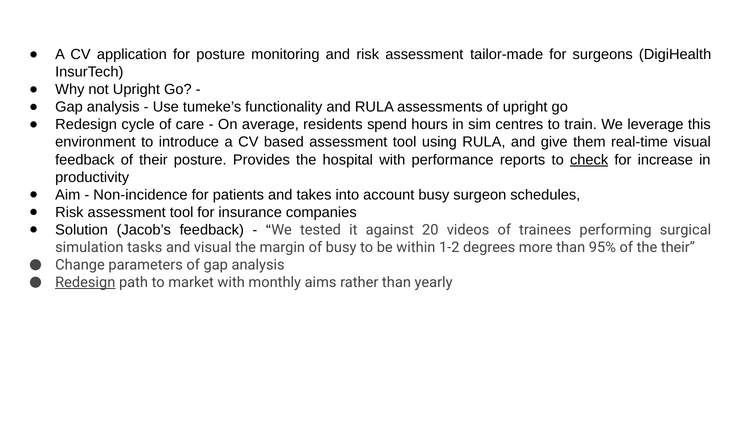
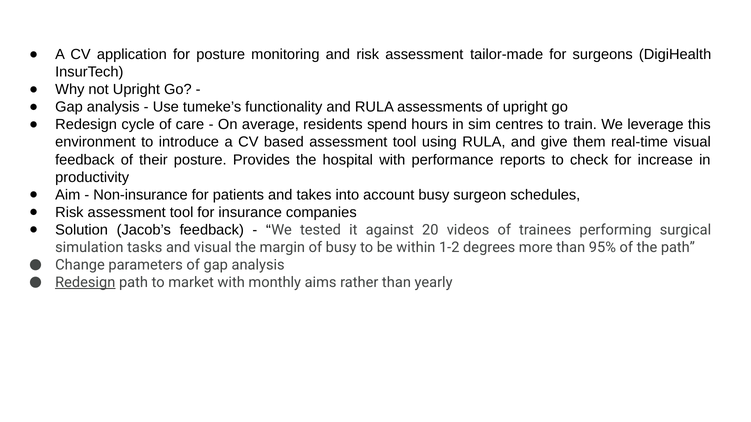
check underline: present -> none (589, 160)
Non-incidence: Non-incidence -> Non-insurance (140, 195)
the their: their -> path (678, 248)
